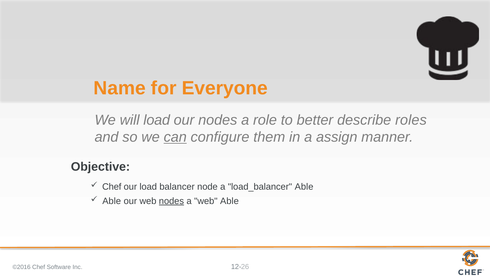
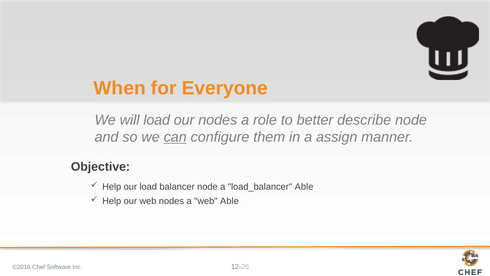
Name: Name -> When (120, 88)
describe roles: roles -> node (411, 120)
Chef: Chef -> Help (112, 187)
Able: Able -> Help (112, 201)
nodes underline: present -> none (171, 201)
